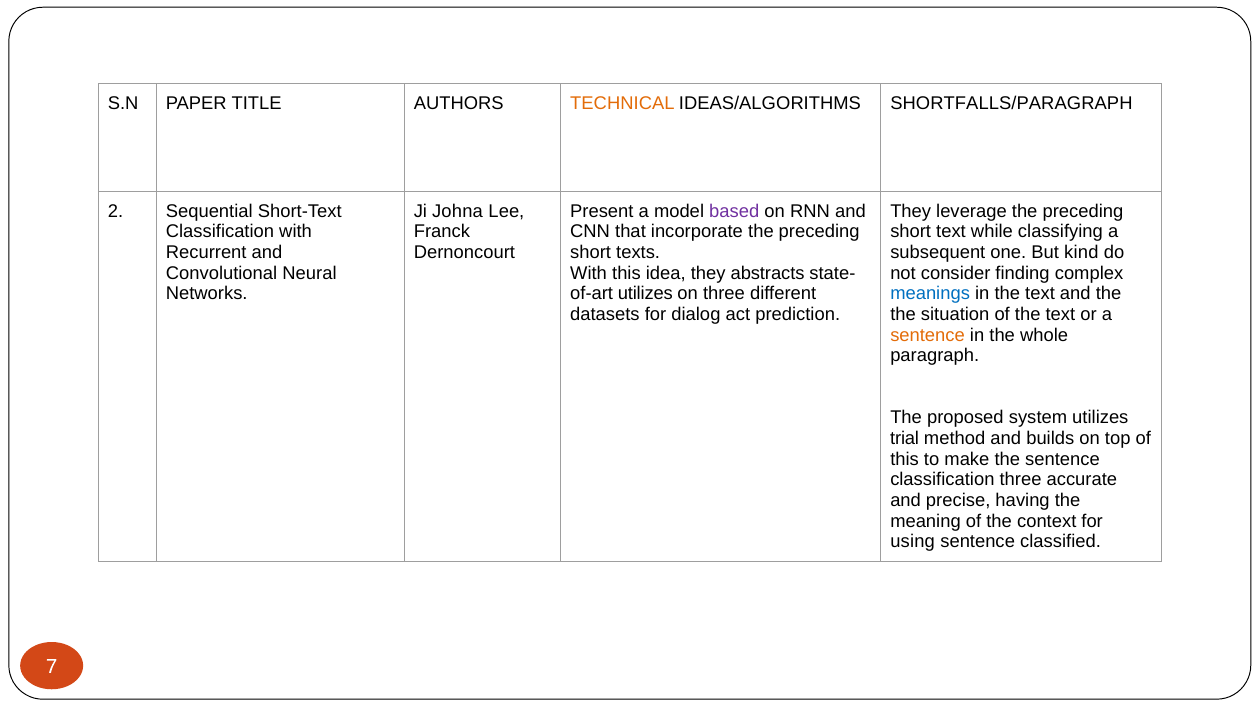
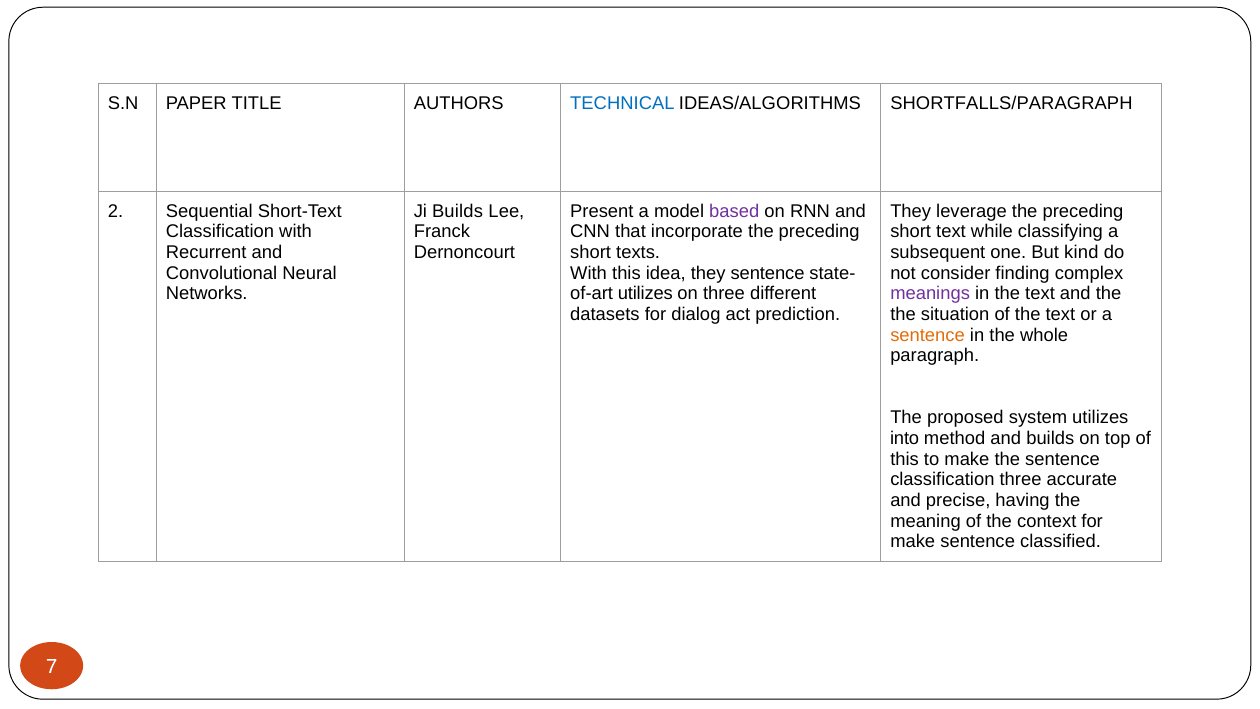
TECHNICAL colour: orange -> blue (622, 104)
Ji Johna: Johna -> Builds (457, 211)
they abstracts: abstracts -> sentence (768, 273)
meanings colour: blue -> purple (930, 294)
trial: trial -> into (905, 438)
using: using -> make (913, 542)
